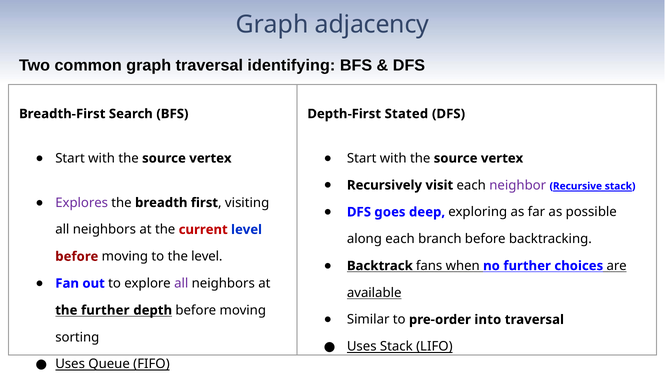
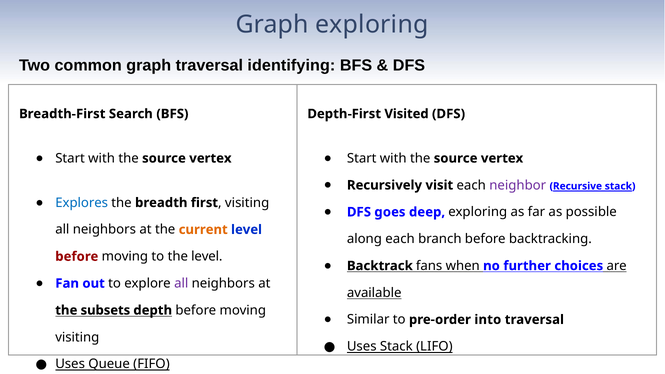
Graph adjacency: adjacency -> exploring (372, 25)
Stated: Stated -> Visited (407, 114)
Explores colour: purple -> blue (82, 203)
current colour: red -> orange (203, 230)
the further: further -> subsets (105, 310)
sorting: sorting -> visiting (77, 337)
